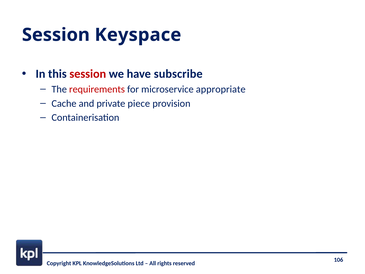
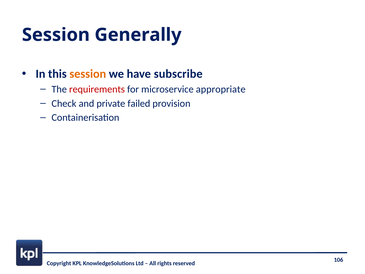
Keyspace: Keyspace -> Generally (138, 35)
session colour: red -> orange (88, 74)
Cache: Cache -> Check (64, 103)
piece: piece -> failed (139, 103)
